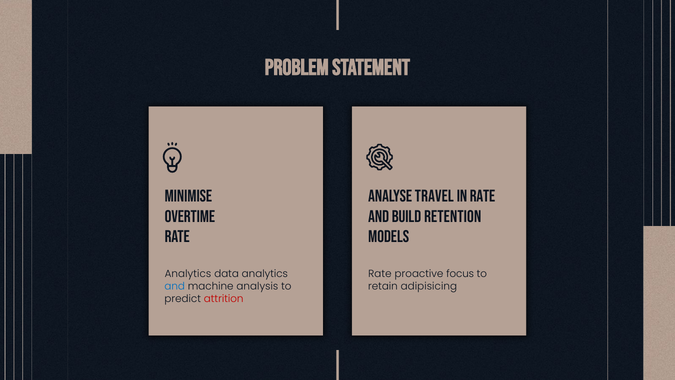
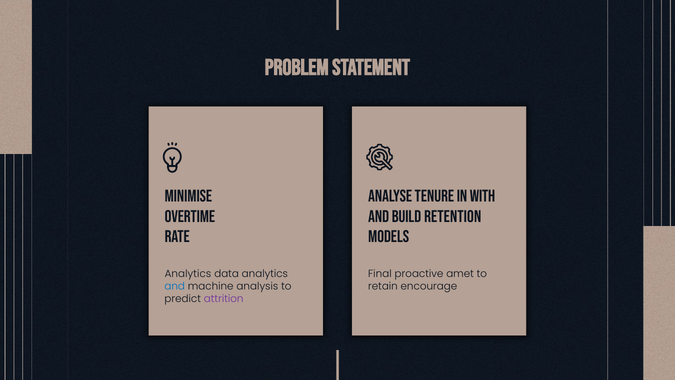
TRAVEL: TRAVEL -> TENURE (434, 196)
IN RATE: RATE -> WITH (482, 196)
Rate: Rate -> Final (380, 274)
focus: focus -> amet (460, 274)
adipisicing: adipisicing -> encourage (429, 286)
attrition colour: red -> purple (224, 299)
